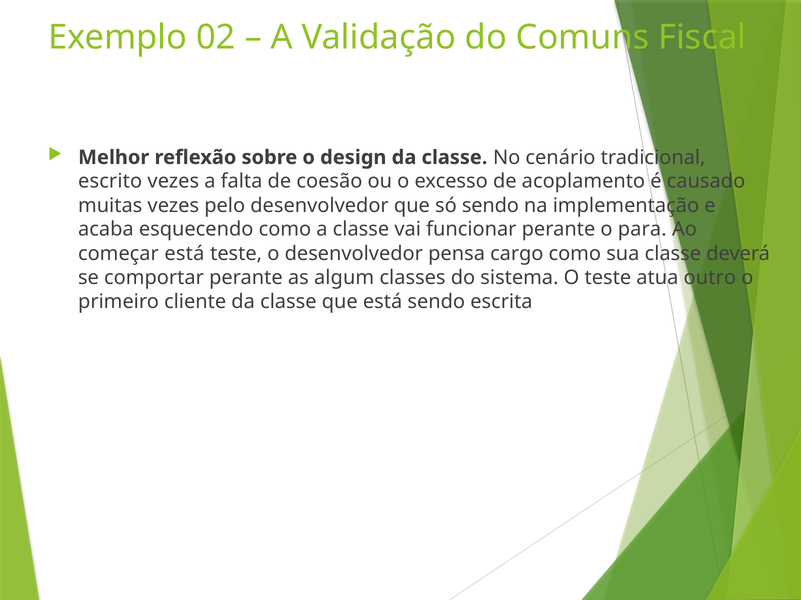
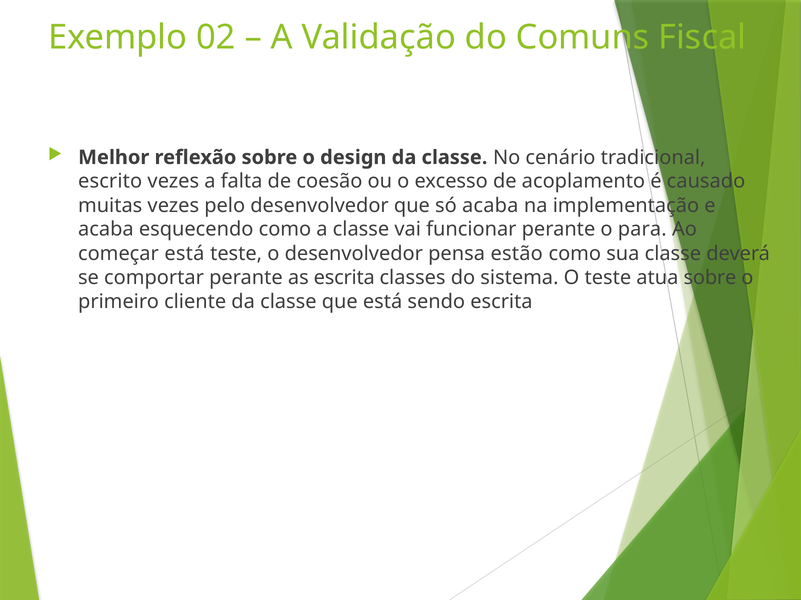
só sendo: sendo -> acaba (490, 206)
cargo: cargo -> estão (517, 254)
as algum: algum -> escrita (344, 278)
atua outro: outro -> sobre (710, 278)
